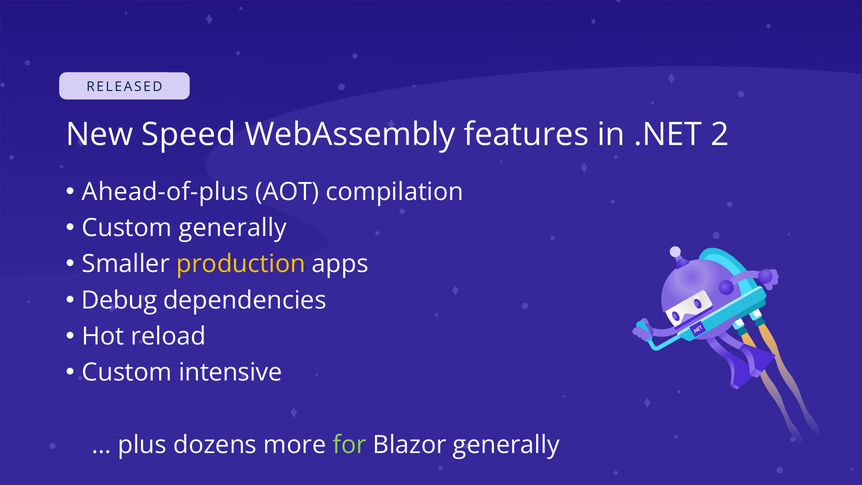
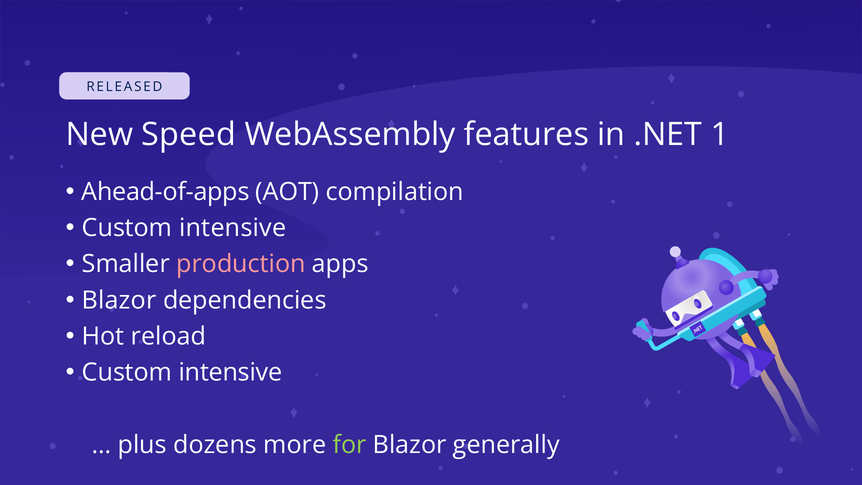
2: 2 -> 1 (720, 135)
Ahead-of-plus: Ahead-of-plus -> Ahead-of-apps (165, 192)
generally: generally -> intensive (233, 228)
production colour: yellow -> pink (241, 264)
Debug: Debug -> Blazor (119, 300)
